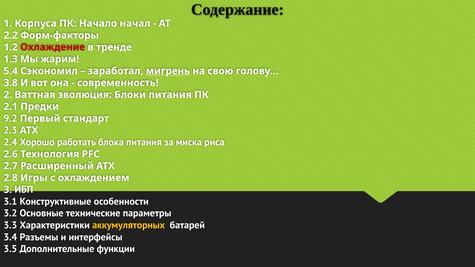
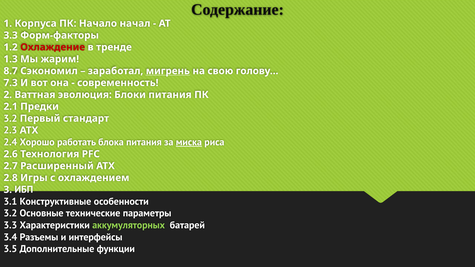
2.2: 2.2 -> 3.3 (11, 35)
5.4: 5.4 -> 8.7 (11, 71)
3.8: 3.8 -> 7.3 (11, 83)
9.2: 9.2 -> 3.2 (10, 118)
миска underline: none -> present (189, 142)
аккумуляторных colour: yellow -> light green (129, 225)
